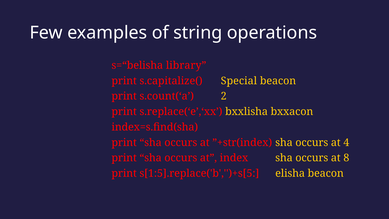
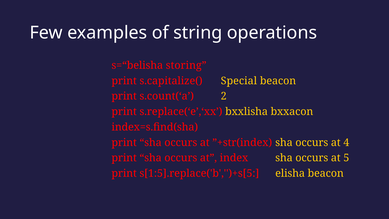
library: library -> storing (186, 65)
8: 8 -> 5 (346, 158)
